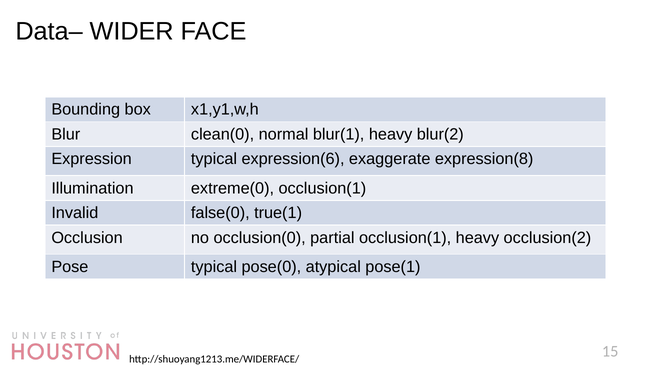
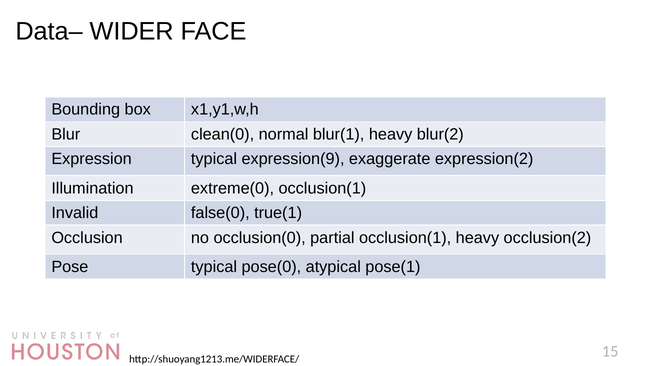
expression(6: expression(6 -> expression(9 (293, 159)
expression(8: expression(8 -> expression(2 (484, 159)
